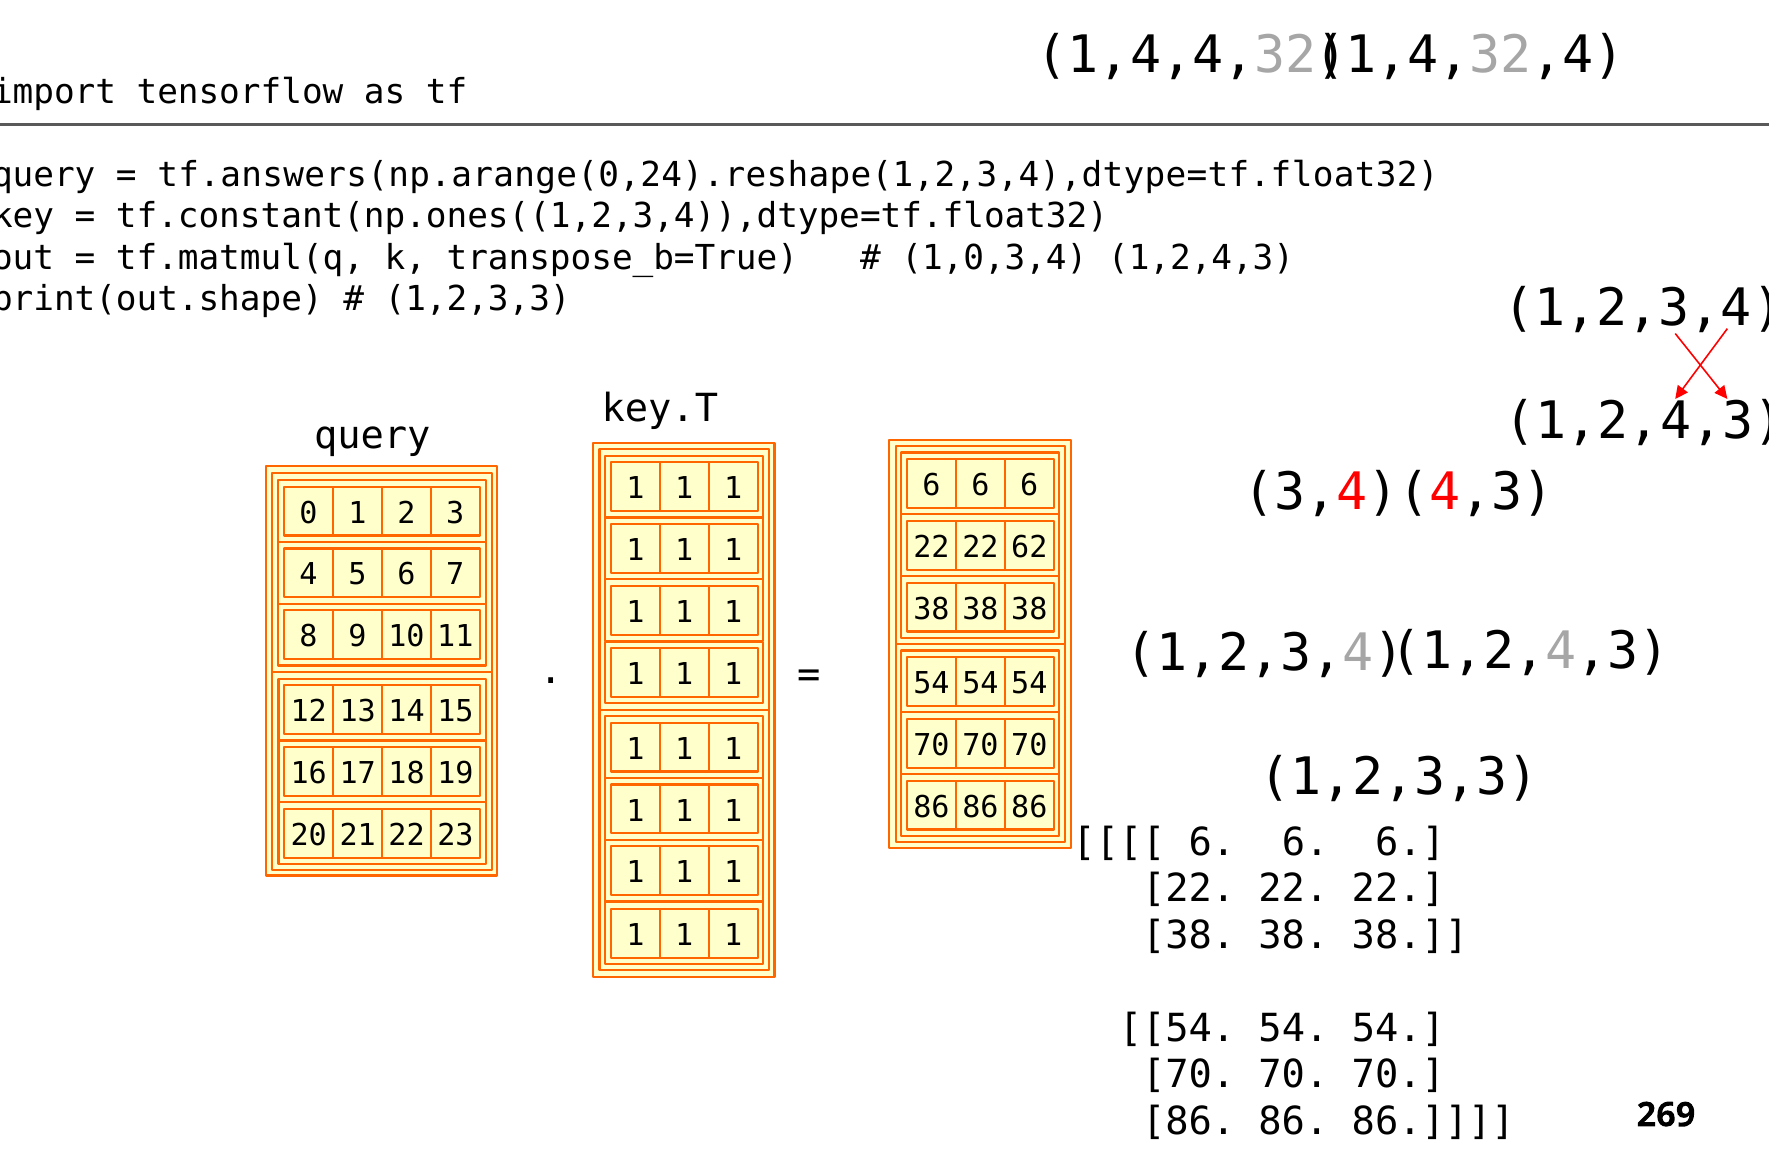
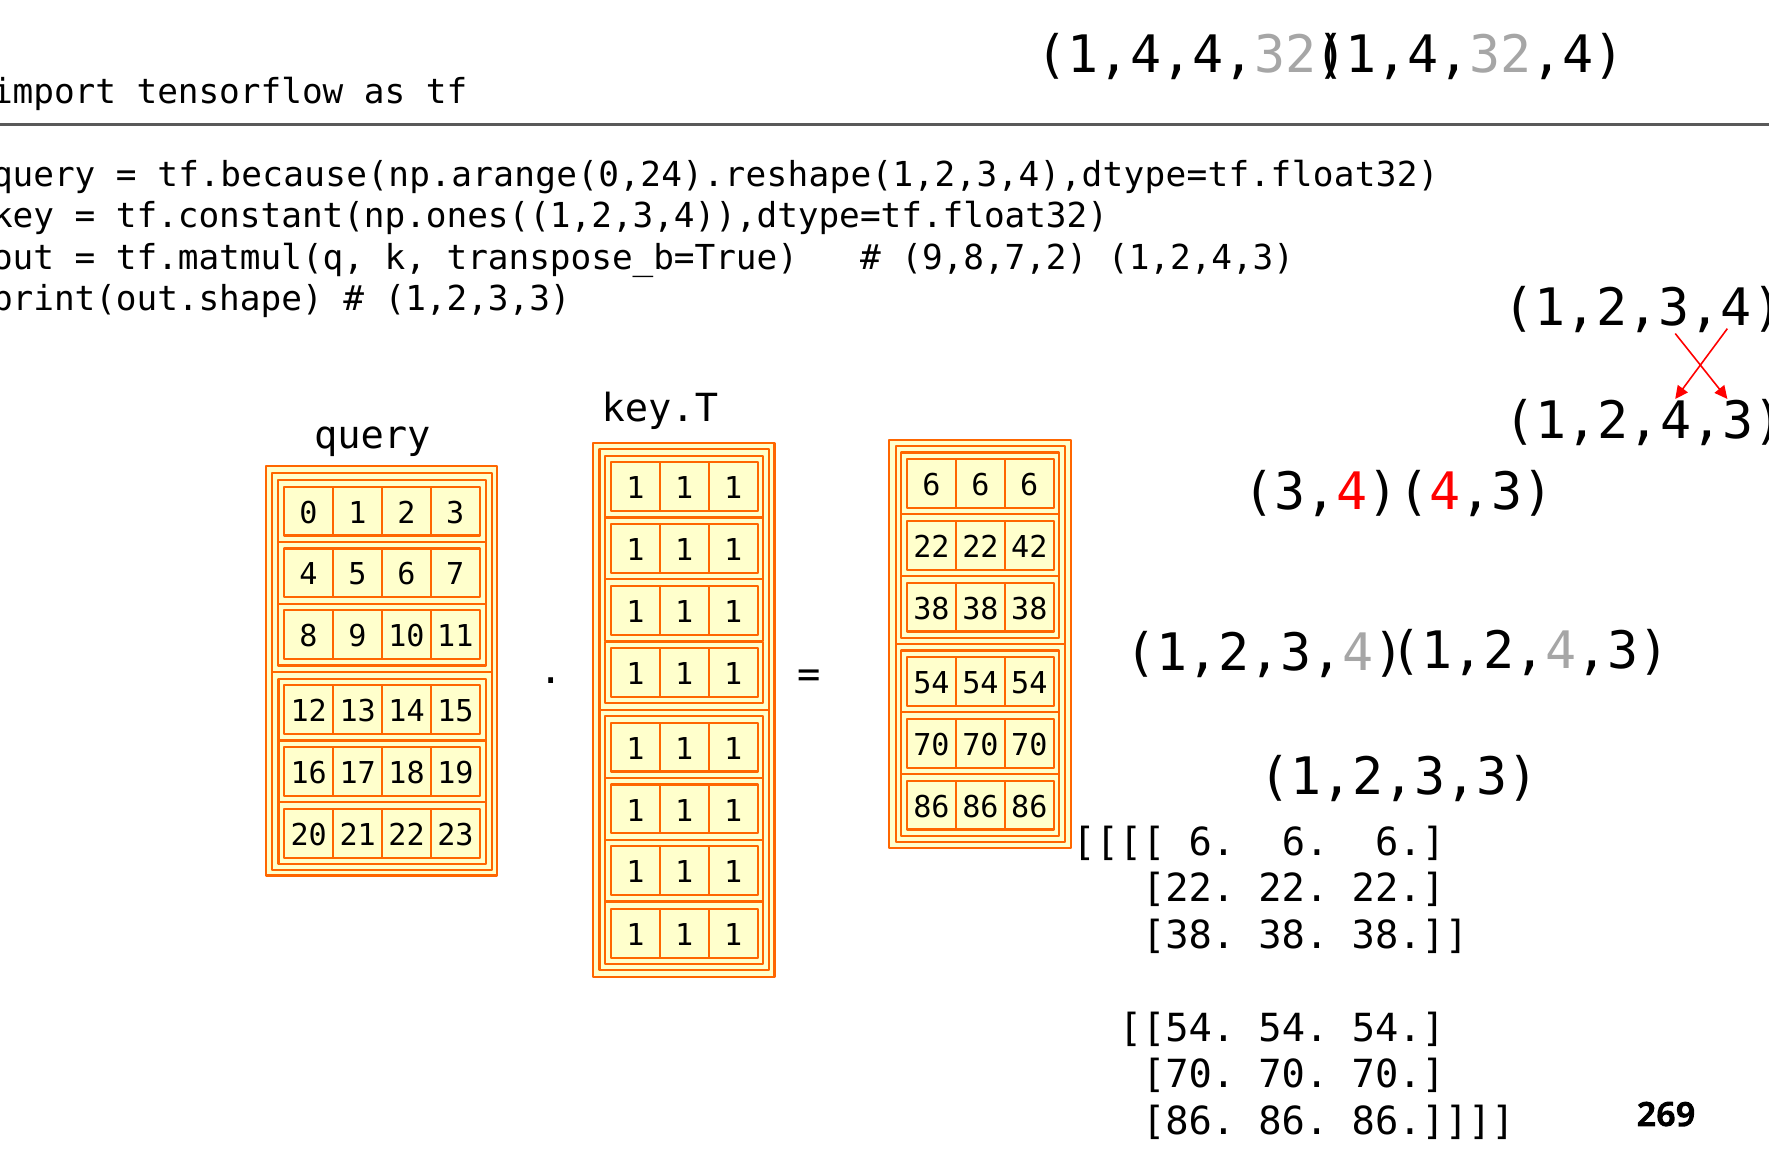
tf.answers(np.arange(0,24).reshape(1,2,3,4),dtype=tf.float32: tf.answers(np.arange(0,24).reshape(1,2,3,4),dtype=tf.float32 -> tf.because(np.arange(0,24).reshape(1,2,3,4),dtype=tf.float32 (798, 175)
1,0,3,4: 1,0,3,4 -> 9,8,7,2 (994, 258)
62: 62 -> 42 (1029, 547)
